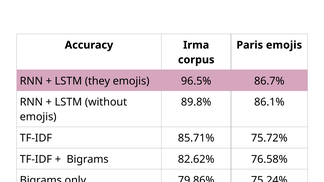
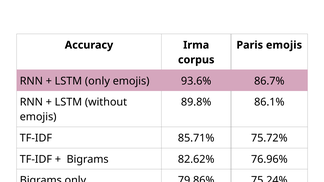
LSTM they: they -> only (97, 81)
96.5%: 96.5% -> 93.6% (196, 81)
76.58%: 76.58% -> 76.96% (269, 159)
